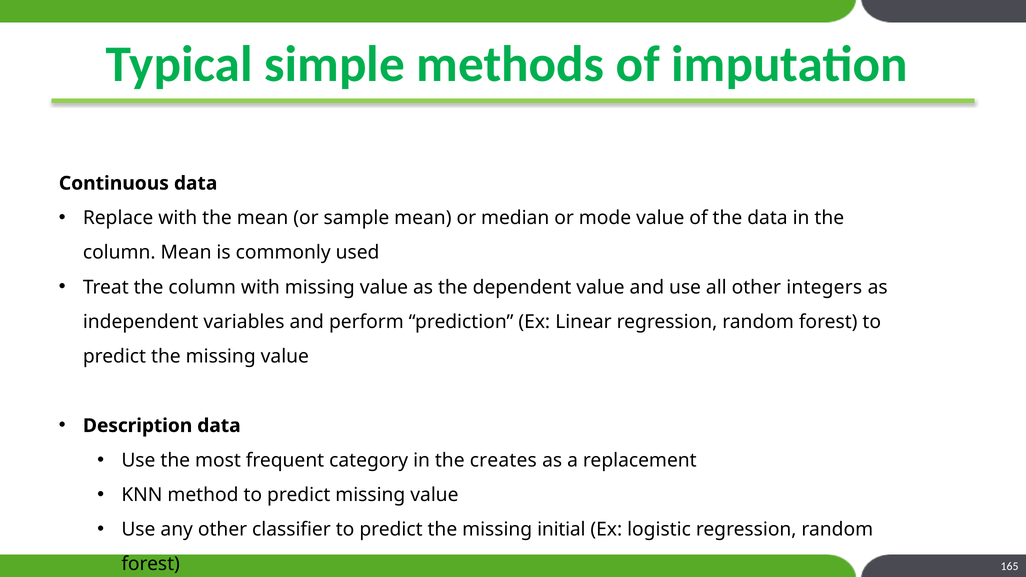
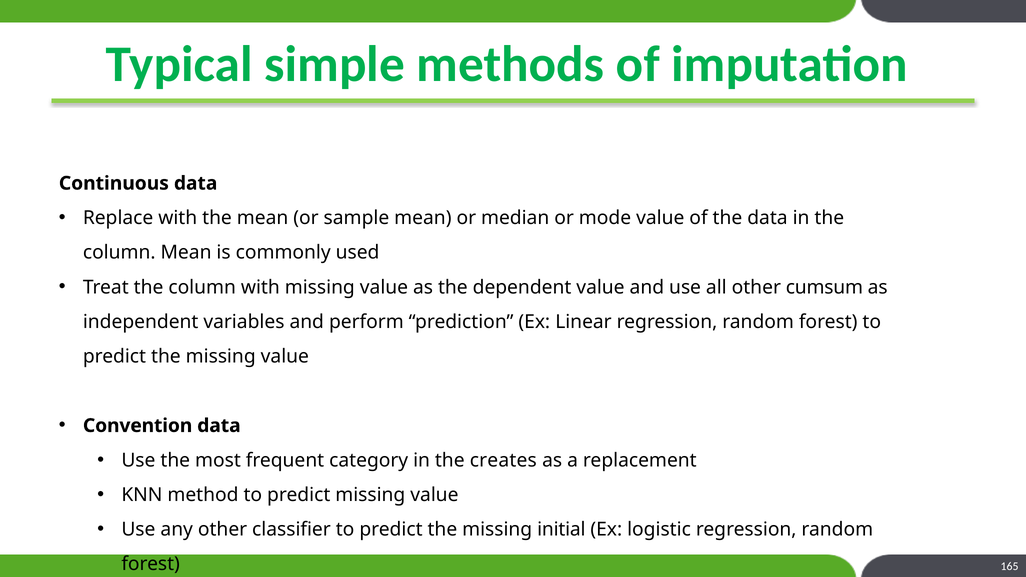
integers: integers -> cumsum (824, 287)
Description: Description -> Convention (138, 426)
